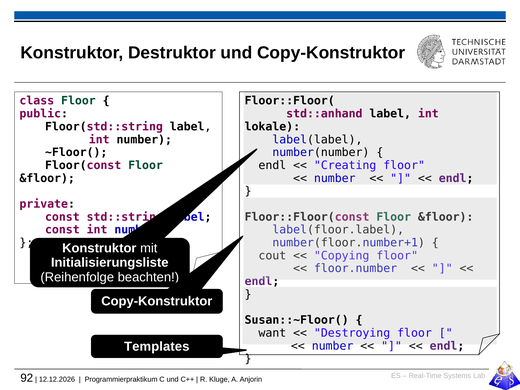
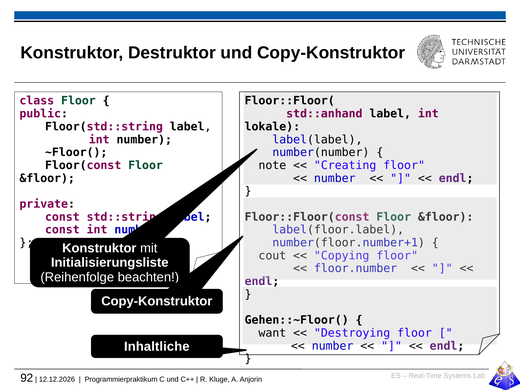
endl: endl -> note (272, 165)
Susan::~Floor(: Susan::~Floor( -> Gehen::~Floor( (297, 320)
Templates: Templates -> Inhaltliche (157, 346)
